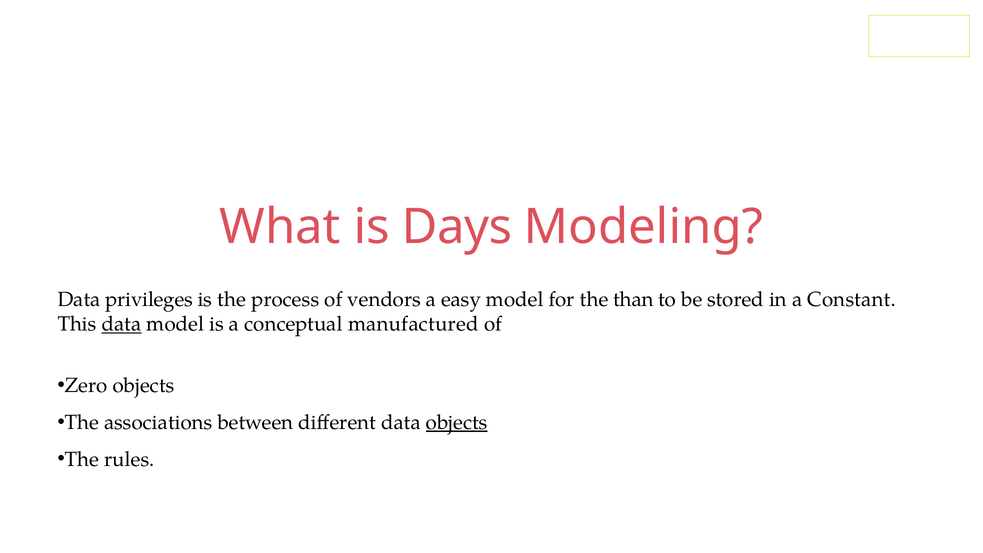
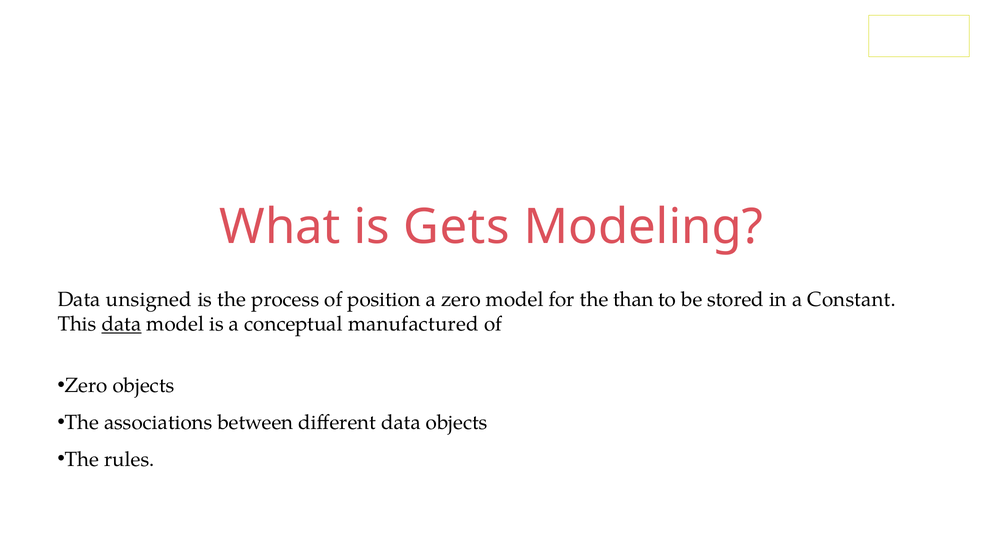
Days: Days -> Gets (456, 227)
privileges: privileges -> unsigned (149, 300)
vendors: vendors -> position (384, 300)
a easy: easy -> zero (461, 300)
objects underline: present -> none (457, 422)
